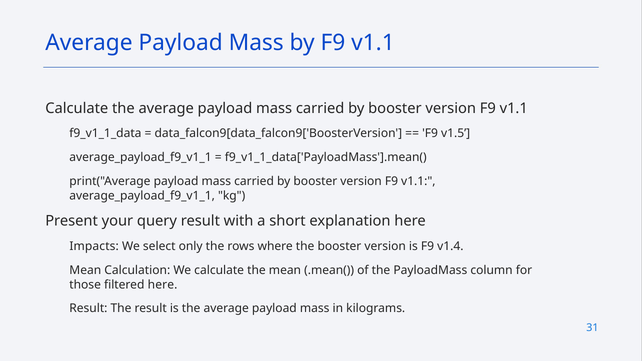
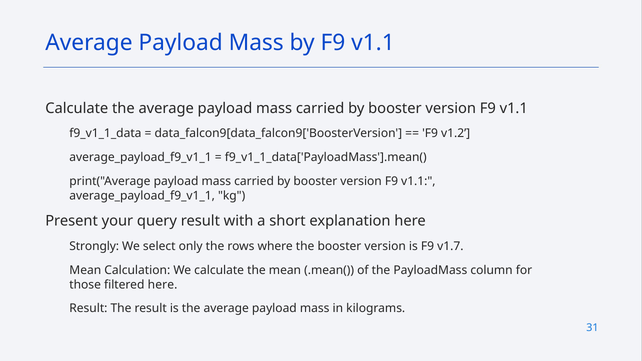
v1.5: v1.5 -> v1.2 (456, 134)
Impacts: Impacts -> Strongly (94, 246)
v1.4: v1.4 -> v1.7 (450, 246)
